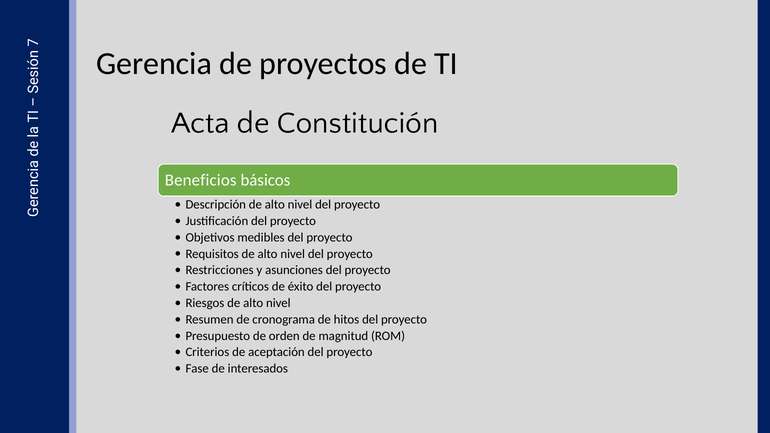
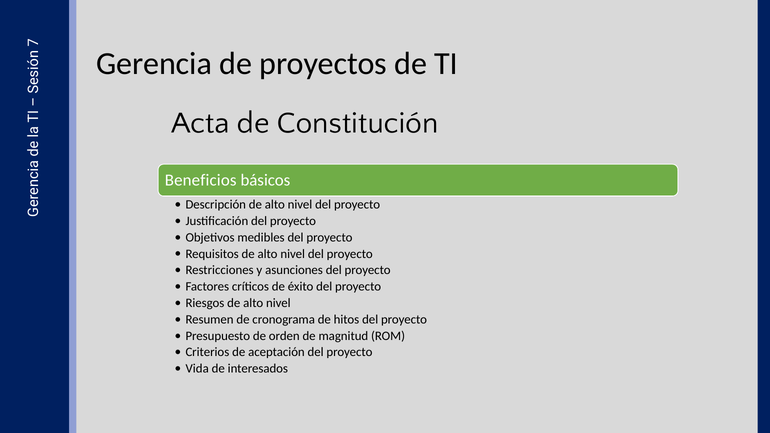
Fase: Fase -> Vida (197, 369)
